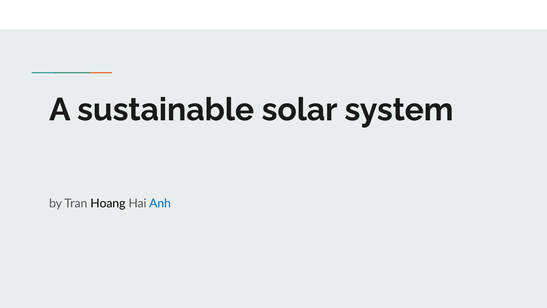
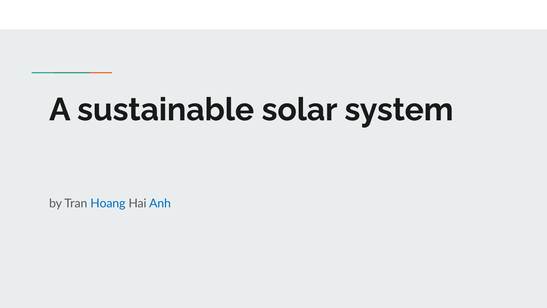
Hoang colour: black -> blue (108, 203)
